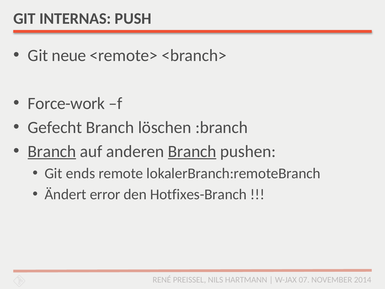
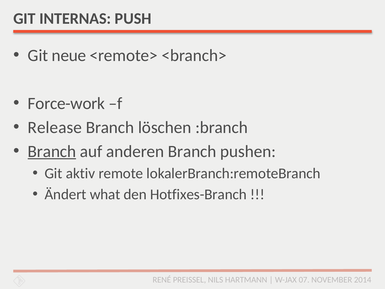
Gefecht: Gefecht -> Release (55, 127)
Branch underline: present -> none (192, 151)
ends: ends -> aktiv (80, 173)
error: error -> what (105, 194)
